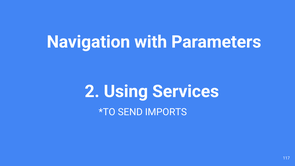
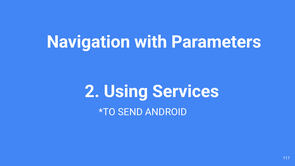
IMPORTS: IMPORTS -> ANDROID (166, 112)
